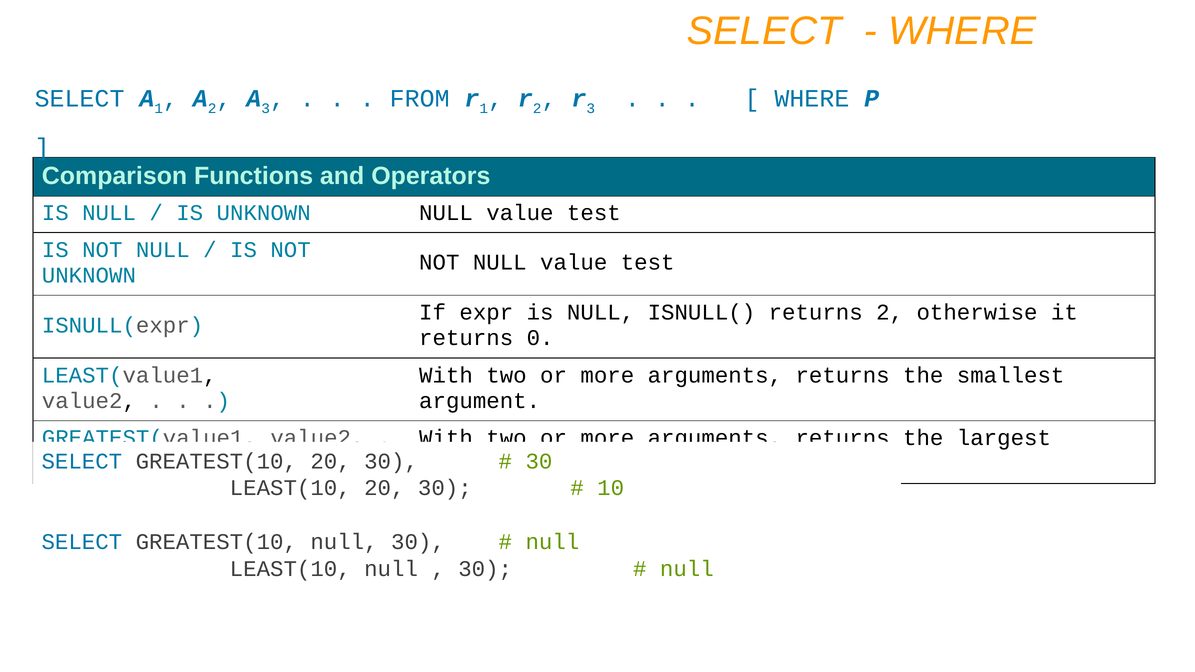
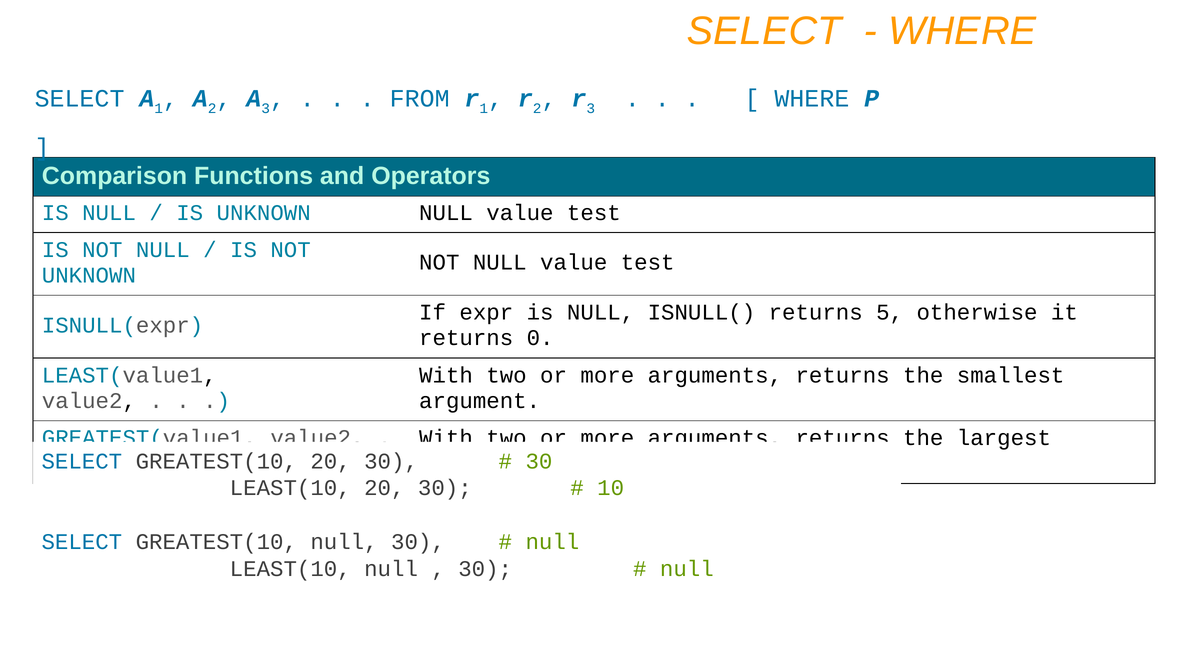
returns 2: 2 -> 5 (890, 313)
